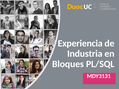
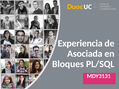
Industria: Industria -> Asociada (85, 54)
